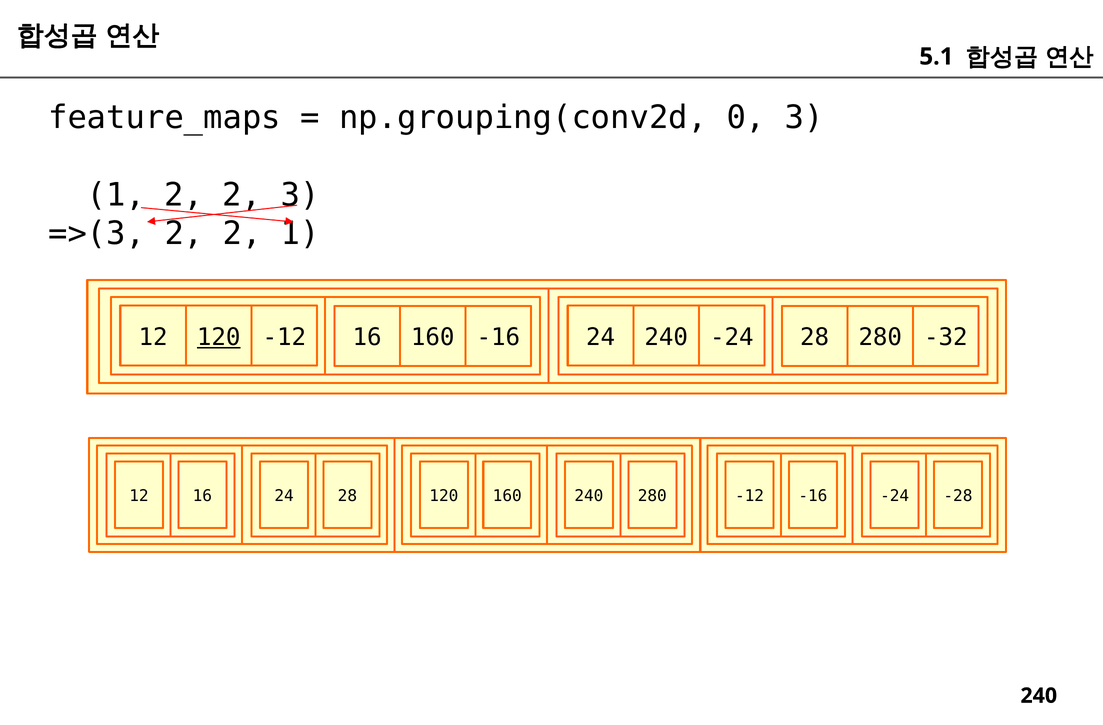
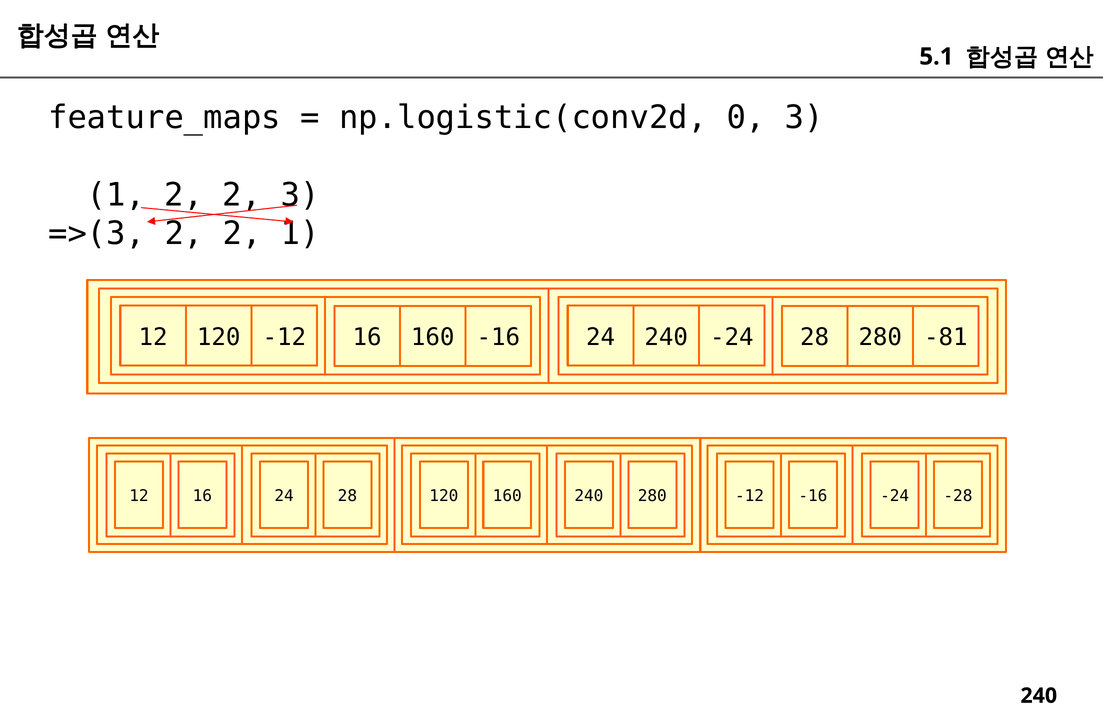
np.grouping(conv2d: np.grouping(conv2d -> np.logistic(conv2d (523, 118)
120 underline: present -> none (219, 337)
-32: -32 -> -81 (946, 337)
